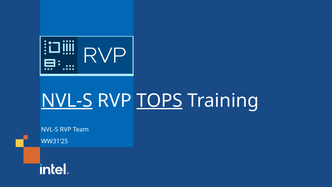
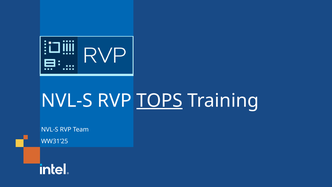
NVL-S underline: present -> none (67, 100)
